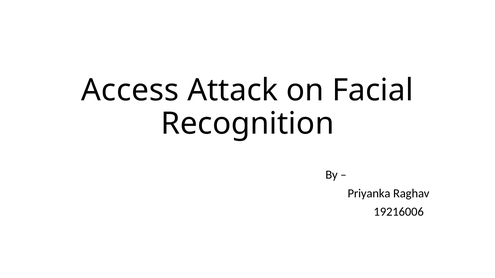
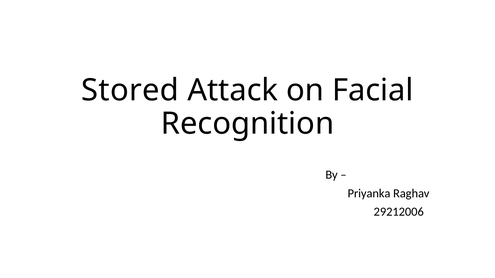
Access: Access -> Stored (130, 90)
19216006: 19216006 -> 29212006 (399, 212)
